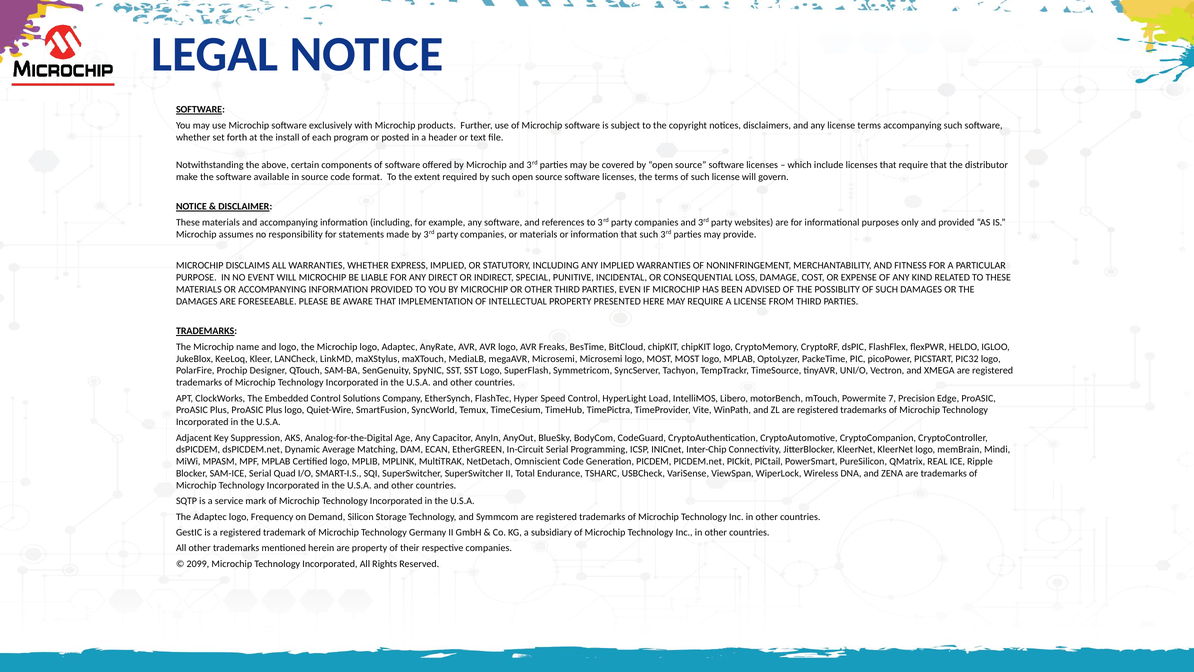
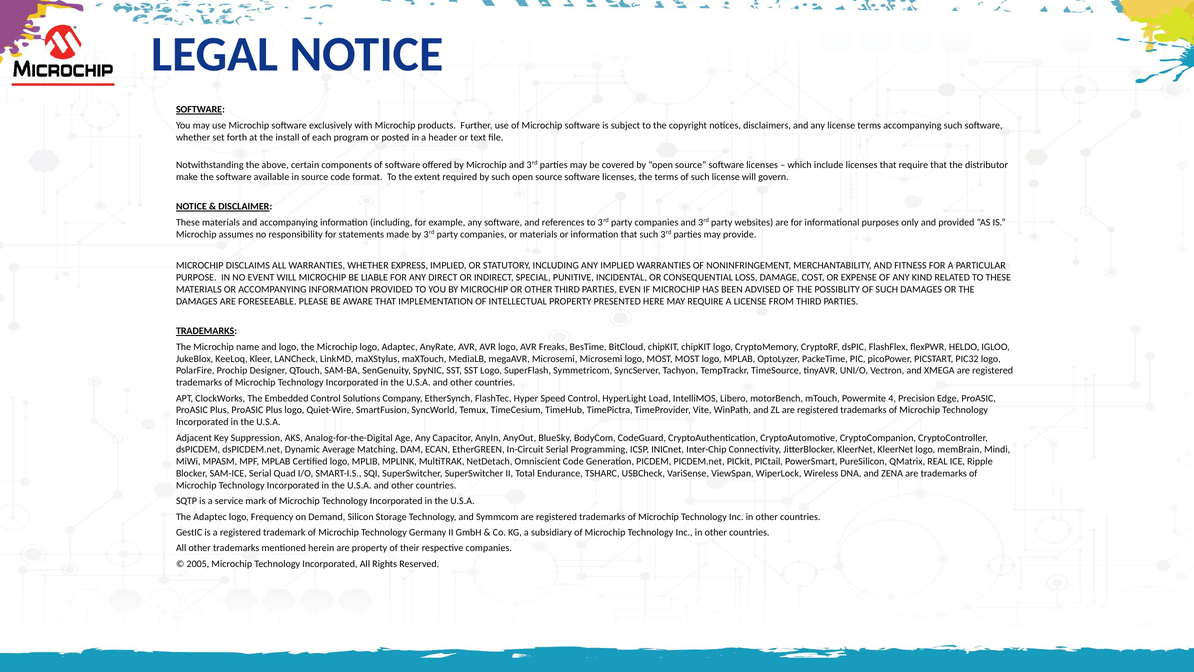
7: 7 -> 4 (892, 398)
2099: 2099 -> 2005 (198, 564)
